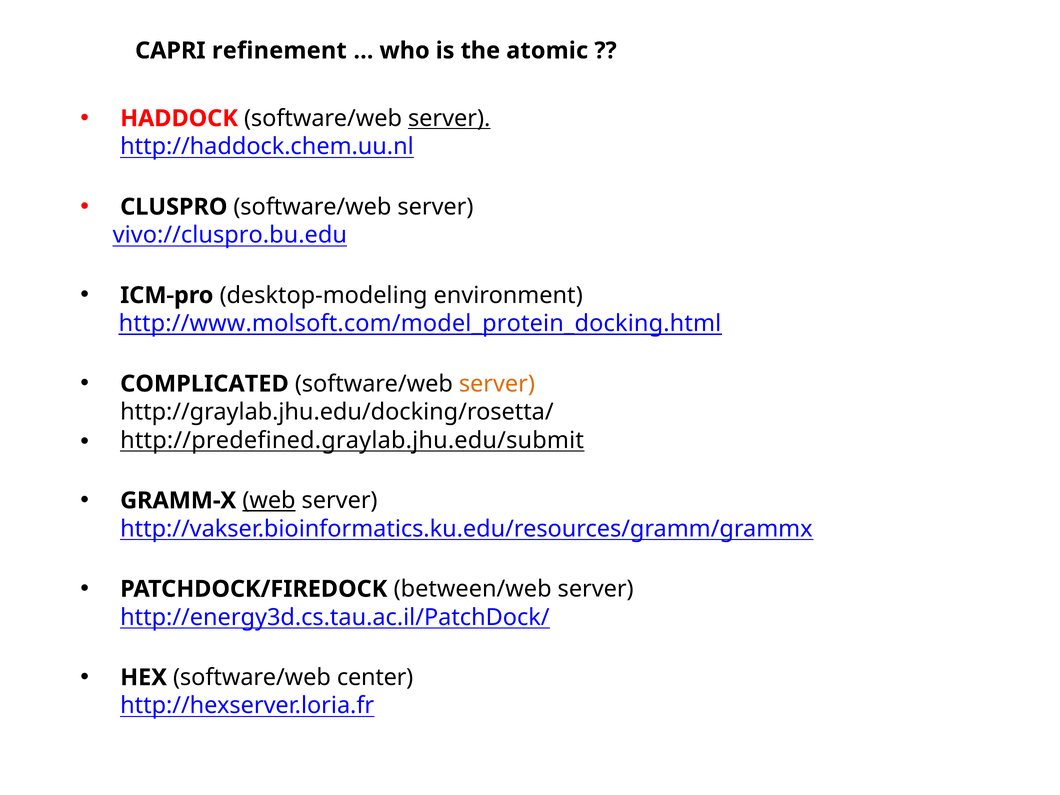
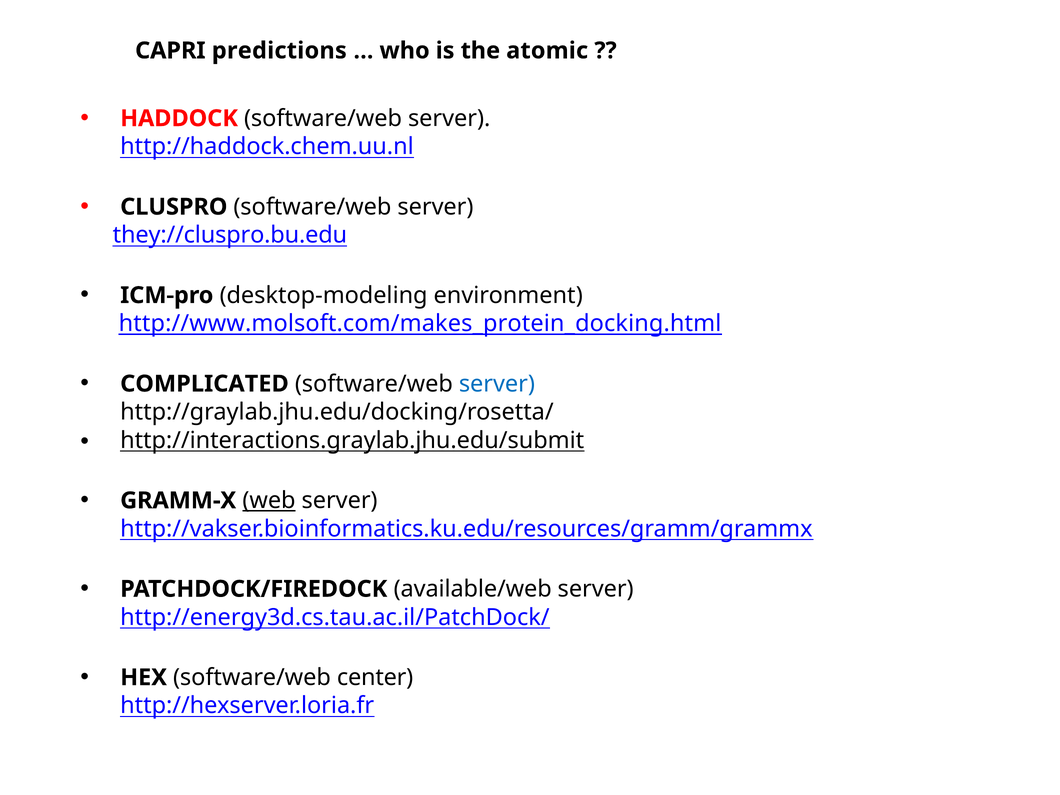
refinement: refinement -> predictions (279, 51)
server underline: present -> none (449, 118)
vivo://cluspro.bu.edu: vivo://cluspro.bu.edu -> they://cluspro.bu.edu (230, 235)
http://www.molsoft.com/model_protein_docking.html: http://www.molsoft.com/model_protein_docking.html -> http://www.molsoft.com/makes_protein_docking.html (420, 324)
server colour: orange -> blue (497, 384)
http://predefined.graylab.jhu.edu/submit: http://predefined.graylab.jhu.edu/submit -> http://interactions.graylab.jhu.edu/submit (352, 440)
between/web: between/web -> available/web (473, 589)
